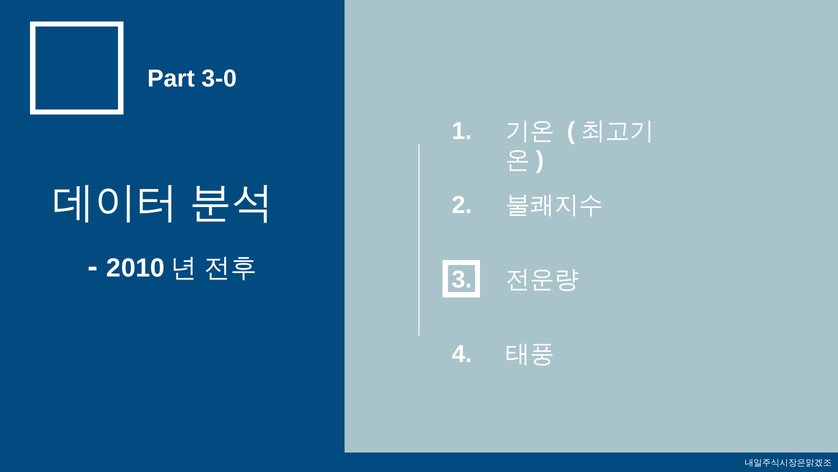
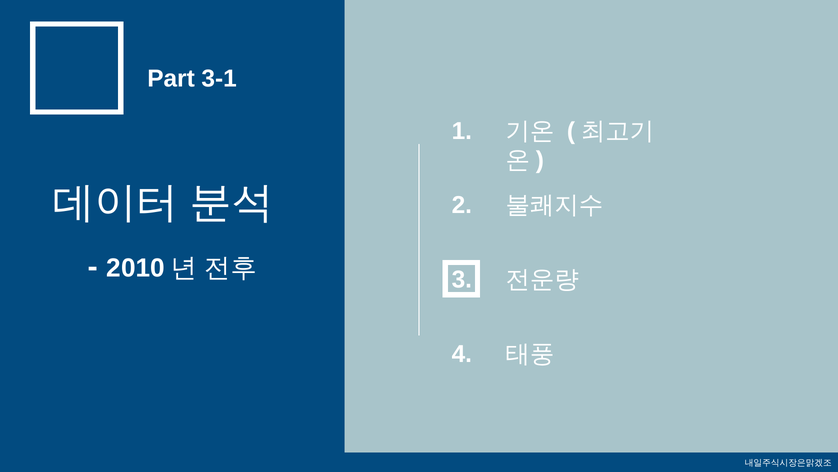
3-0: 3-0 -> 3-1 (219, 79)
